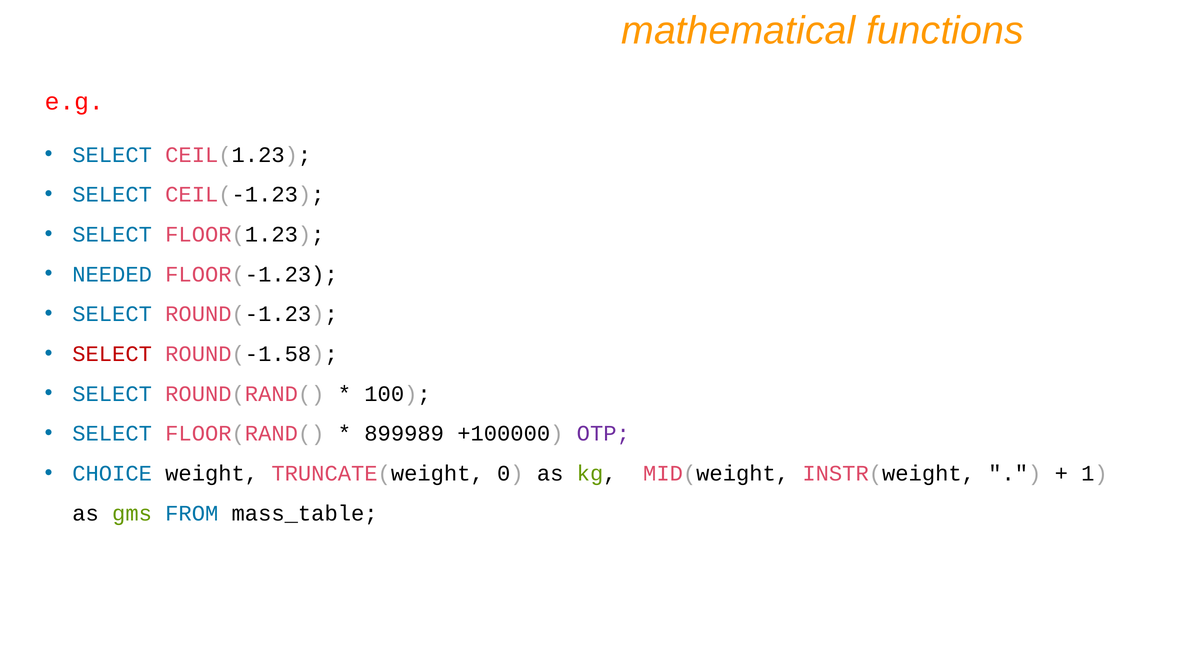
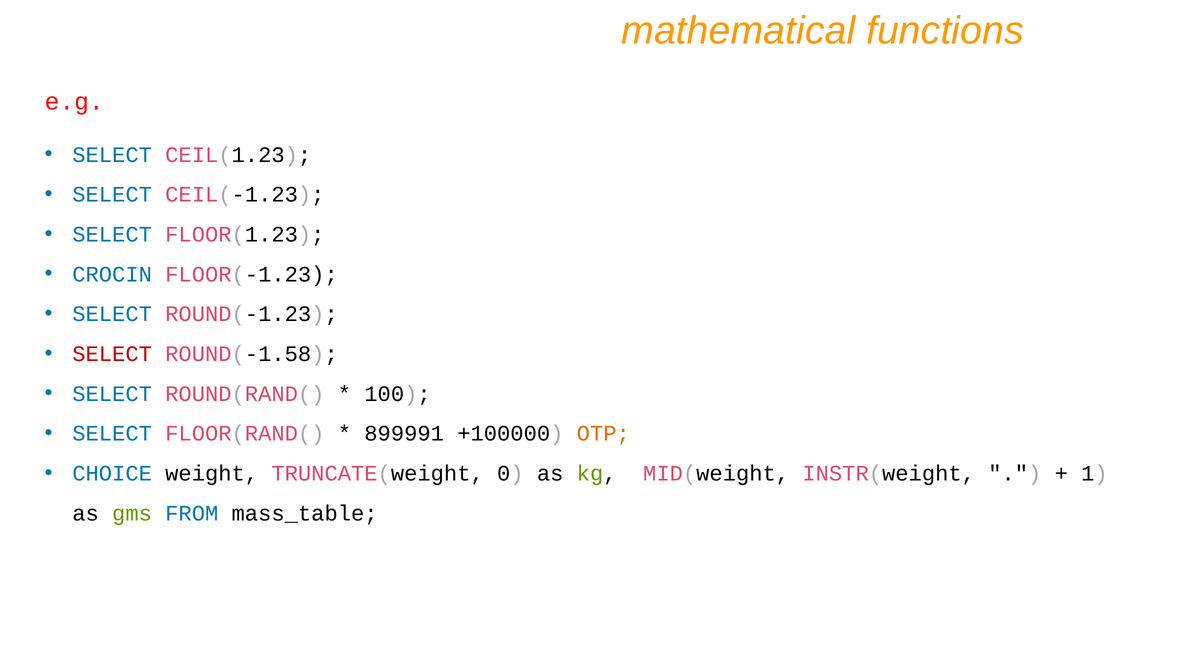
NEEDED: NEEDED -> CROCIN (112, 274)
899989: 899989 -> 899991 (404, 433)
OTP colour: purple -> orange (603, 433)
